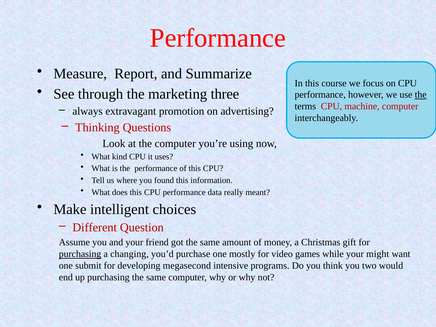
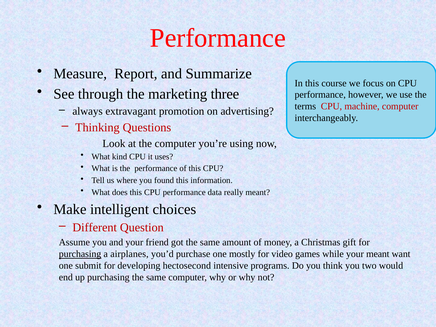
the underline: present -> none (421, 95)
changing: changing -> airplanes (129, 254)
your might: might -> meant (378, 254)
megasecond: megasecond -> hectosecond (187, 266)
